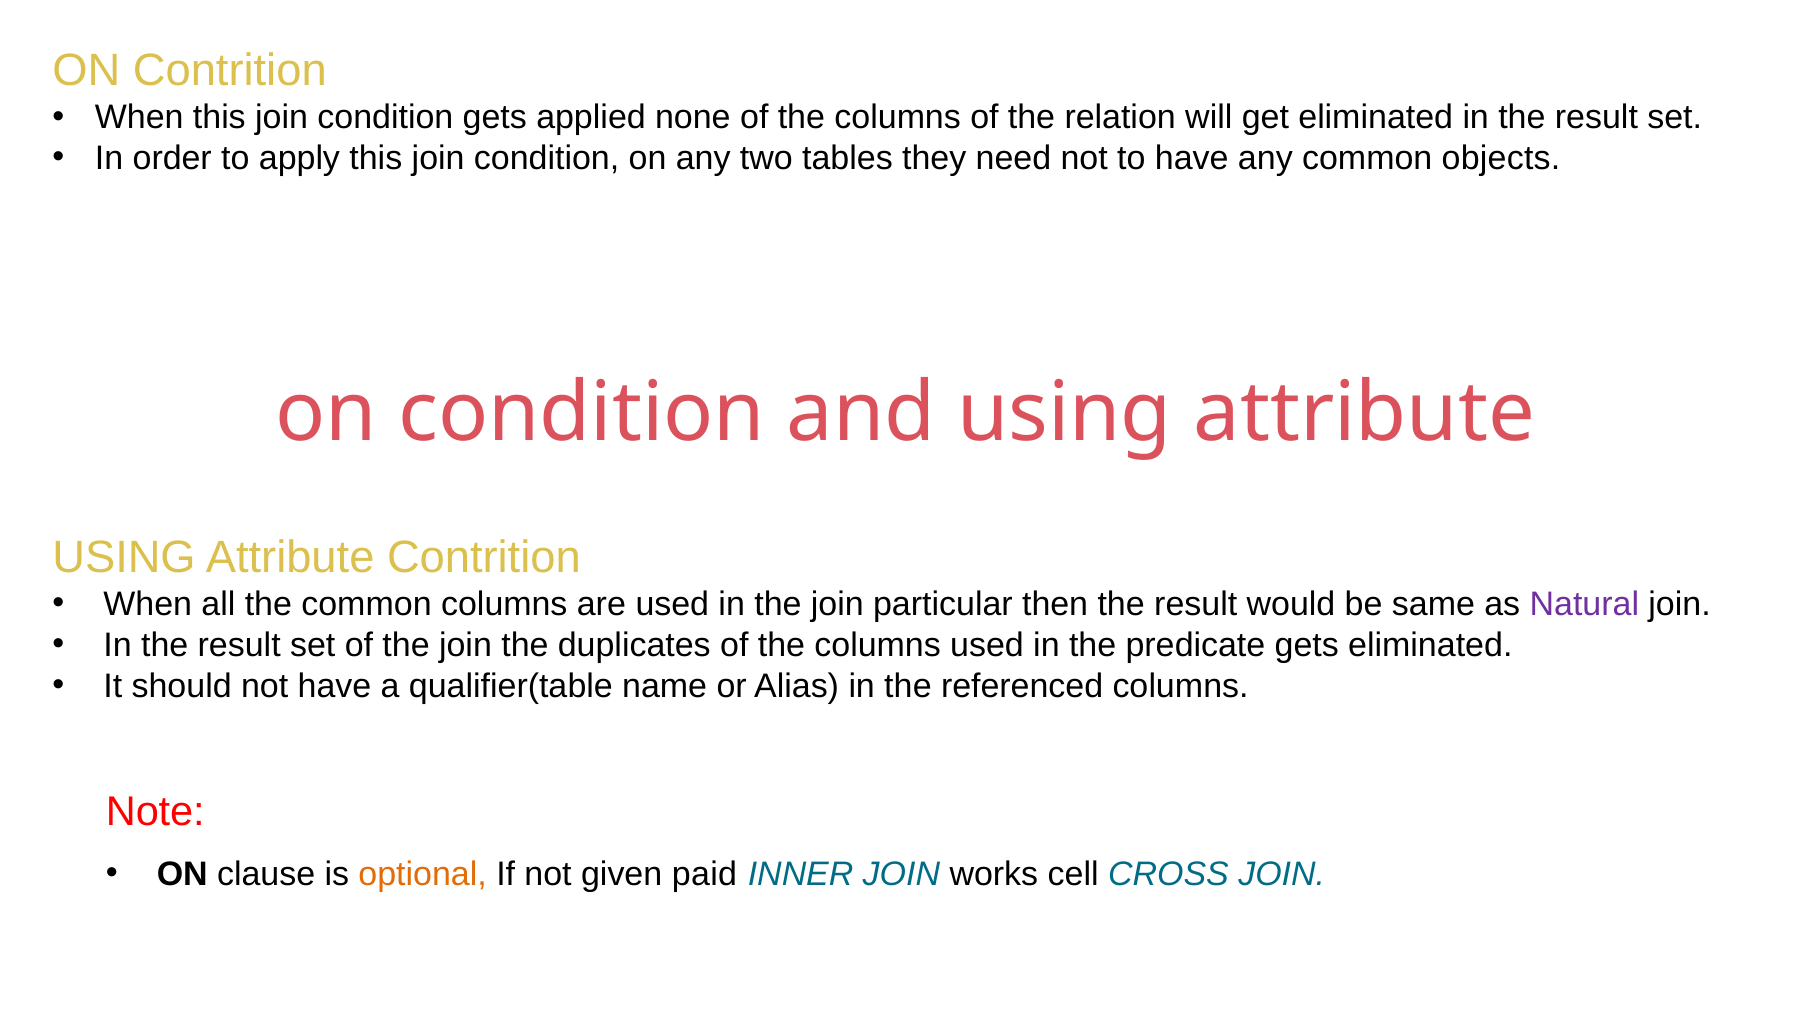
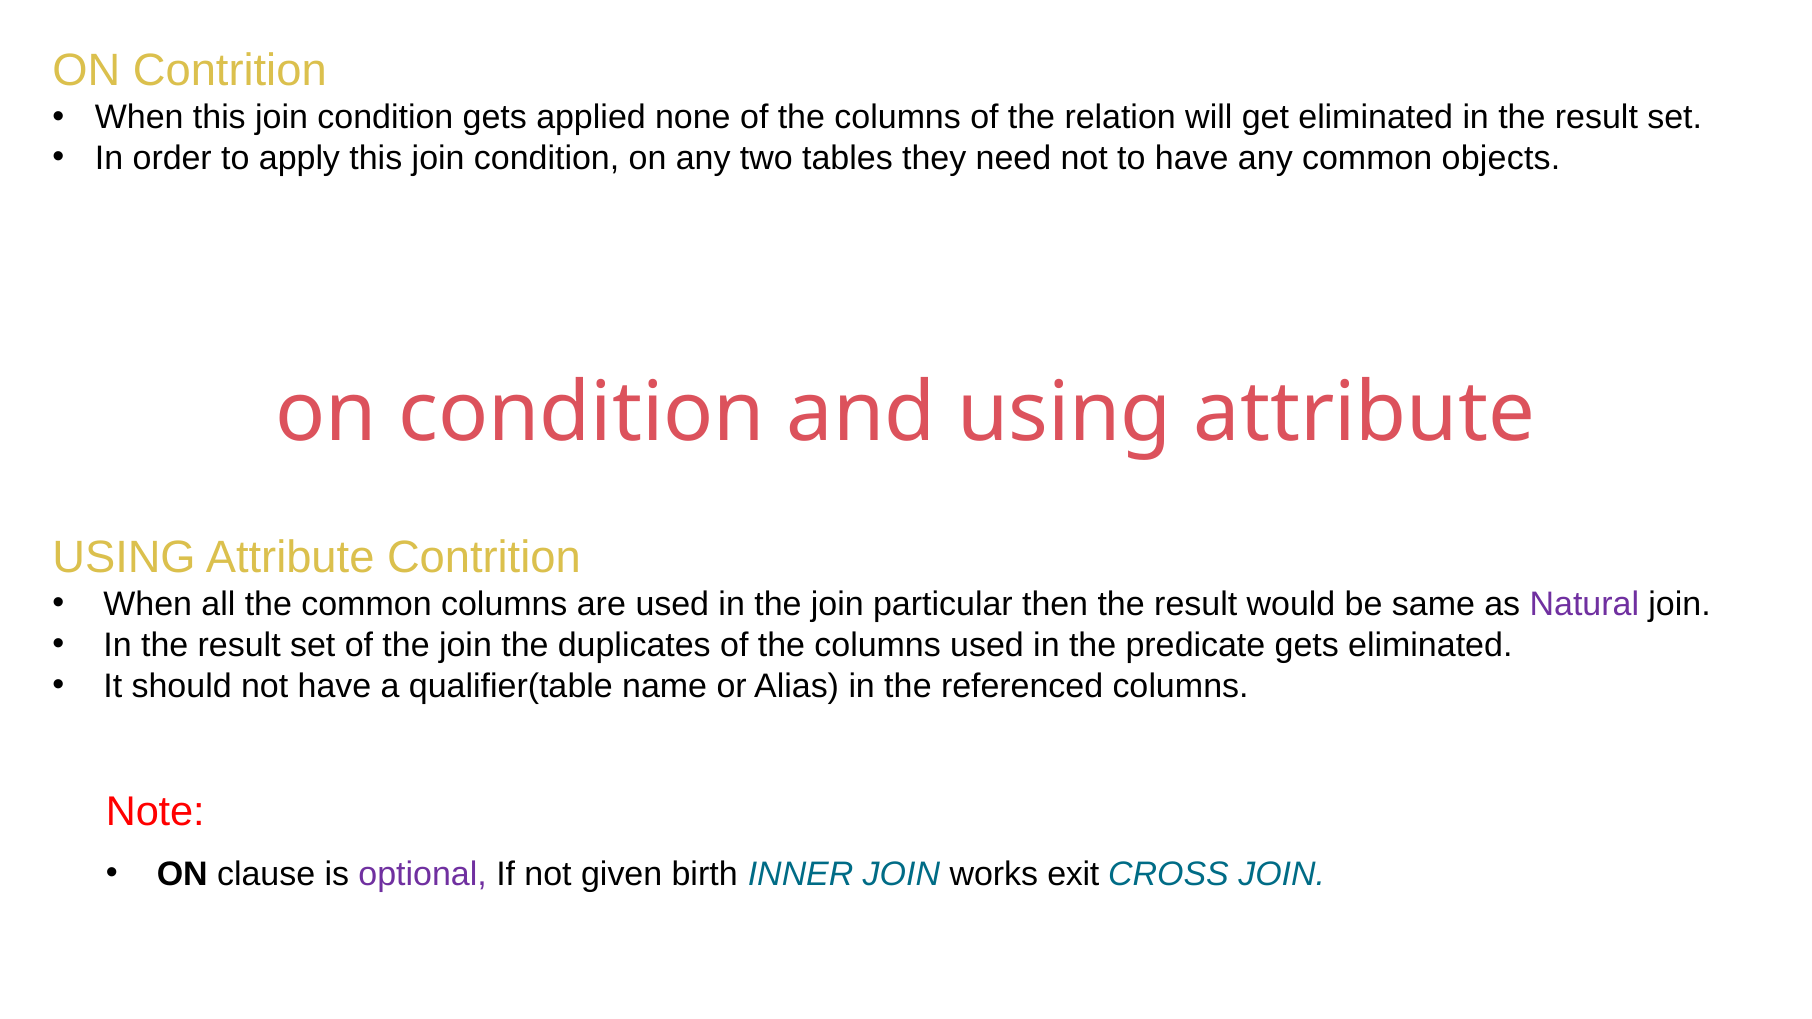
optional colour: orange -> purple (423, 875)
paid: paid -> birth (705, 875)
cell: cell -> exit (1073, 875)
